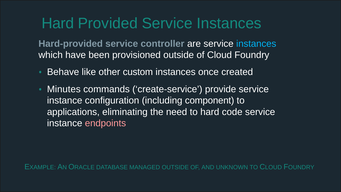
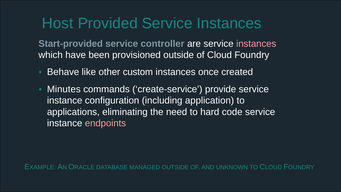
Hard: Hard -> Host (58, 23)
Hard-provided: Hard-provided -> Start-provided (71, 44)
instances colour: light blue -> pink (256, 44)
component: component -> application (210, 100)
